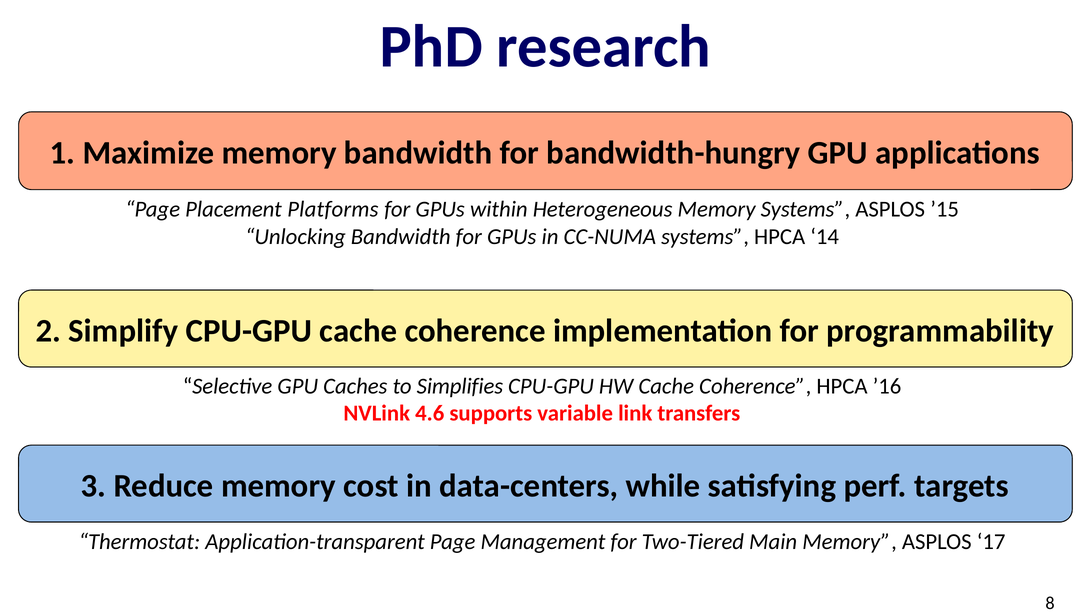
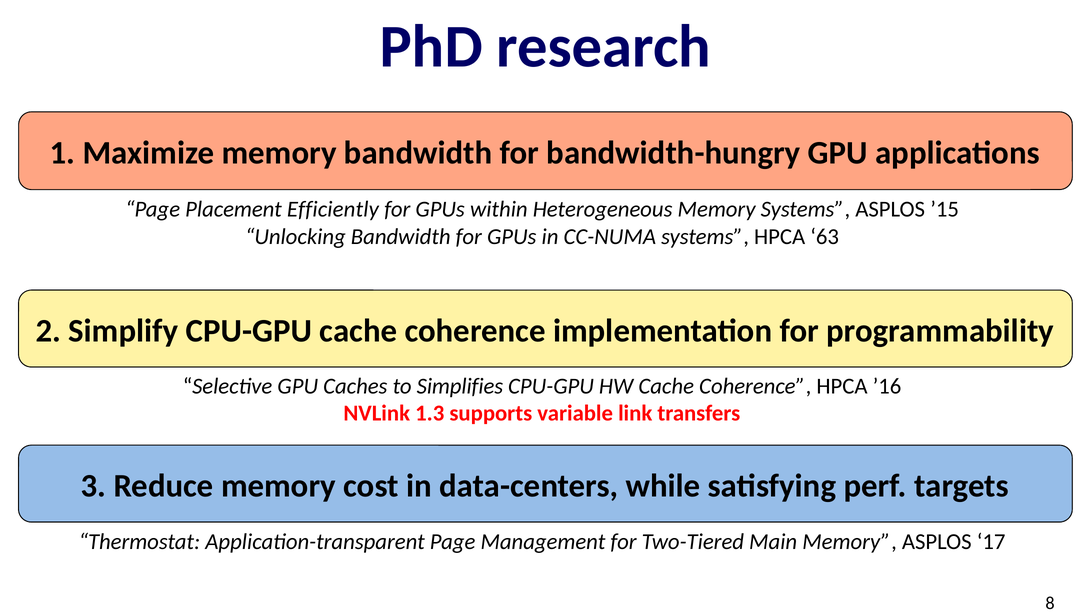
Platforms: Platforms -> Efficiently (333, 209)
14: 14 -> 63 (825, 236)
4.6: 4.6 -> 1.3 (430, 413)
